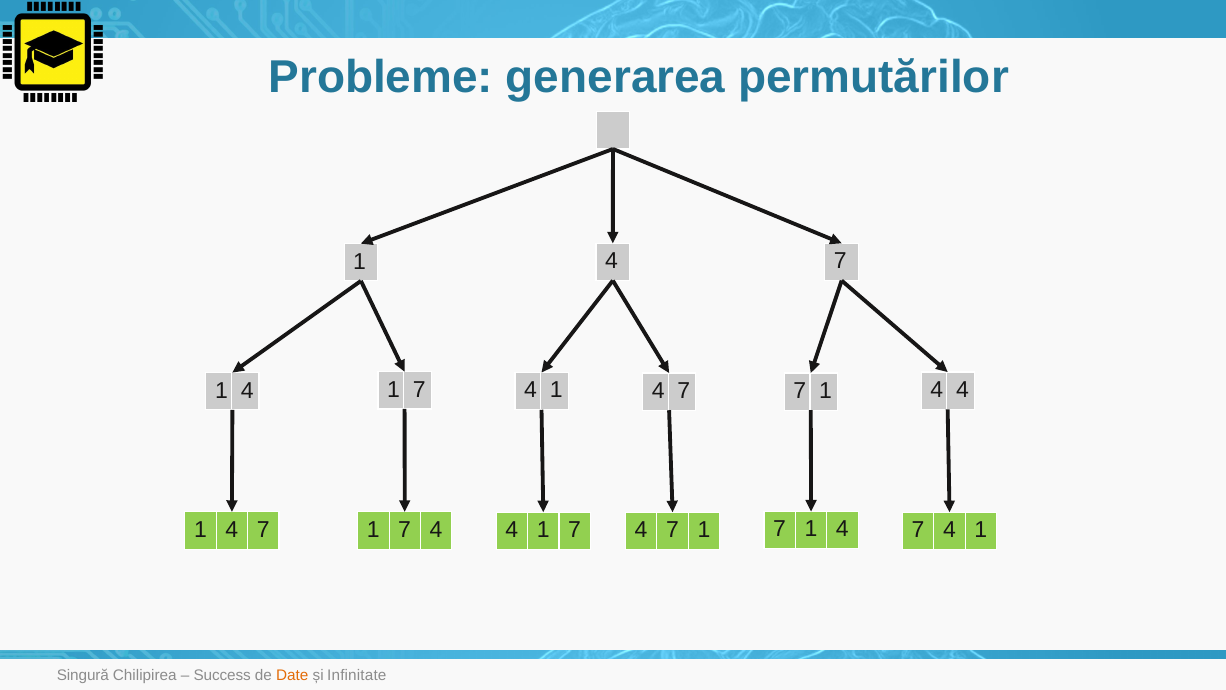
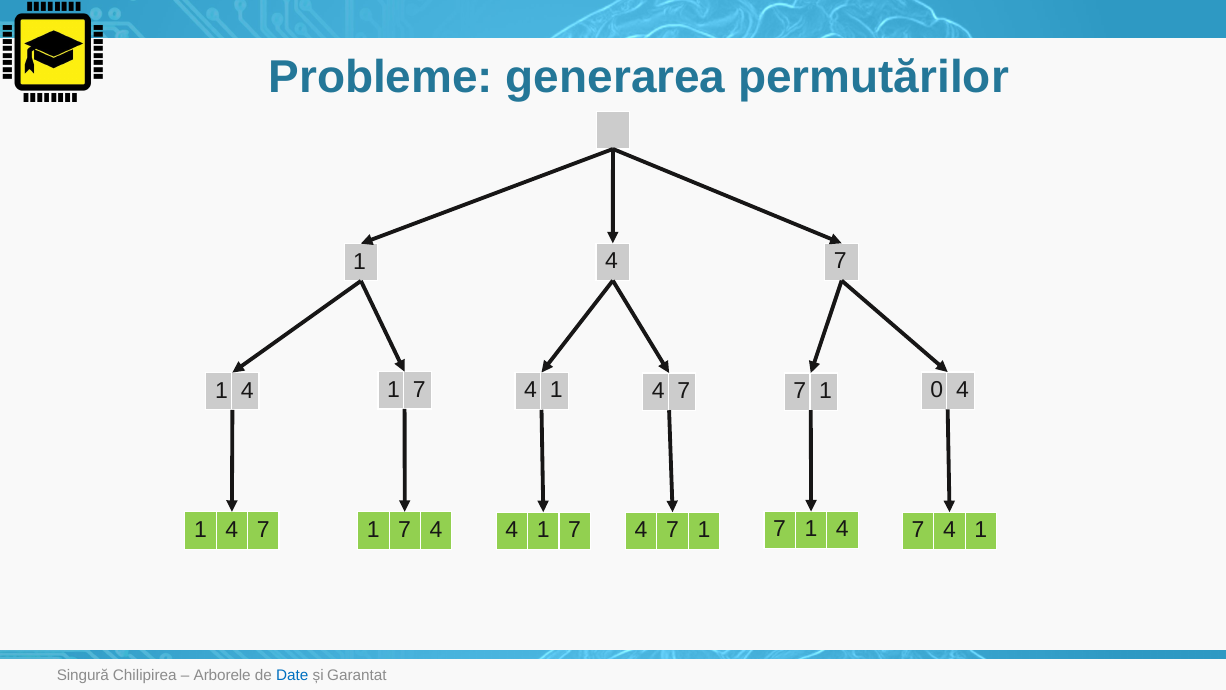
7 7 1 4: 4 -> 0 (937, 390)
Success: Success -> Arborele (222, 675)
Date colour: orange -> blue (292, 675)
Infinitate: Infinitate -> Garantat (357, 675)
